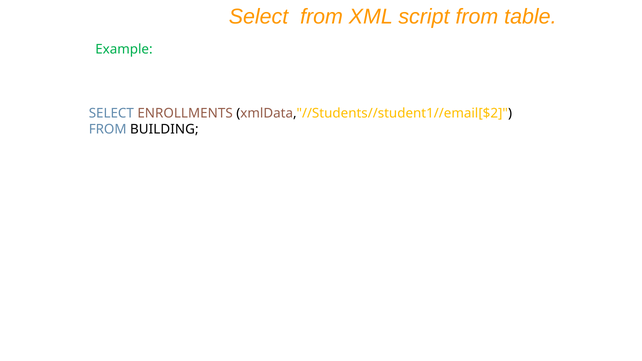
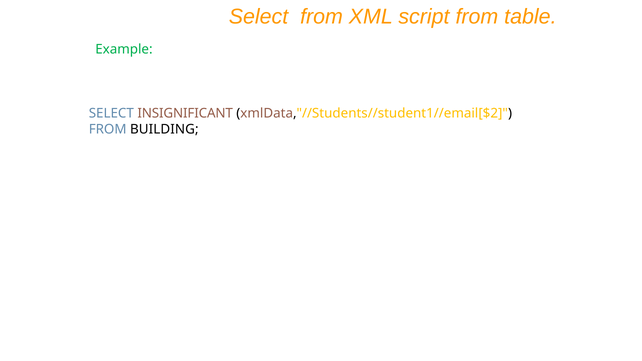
ENROLLMENTS: ENROLLMENTS -> INSIGNIFICANT (185, 113)
